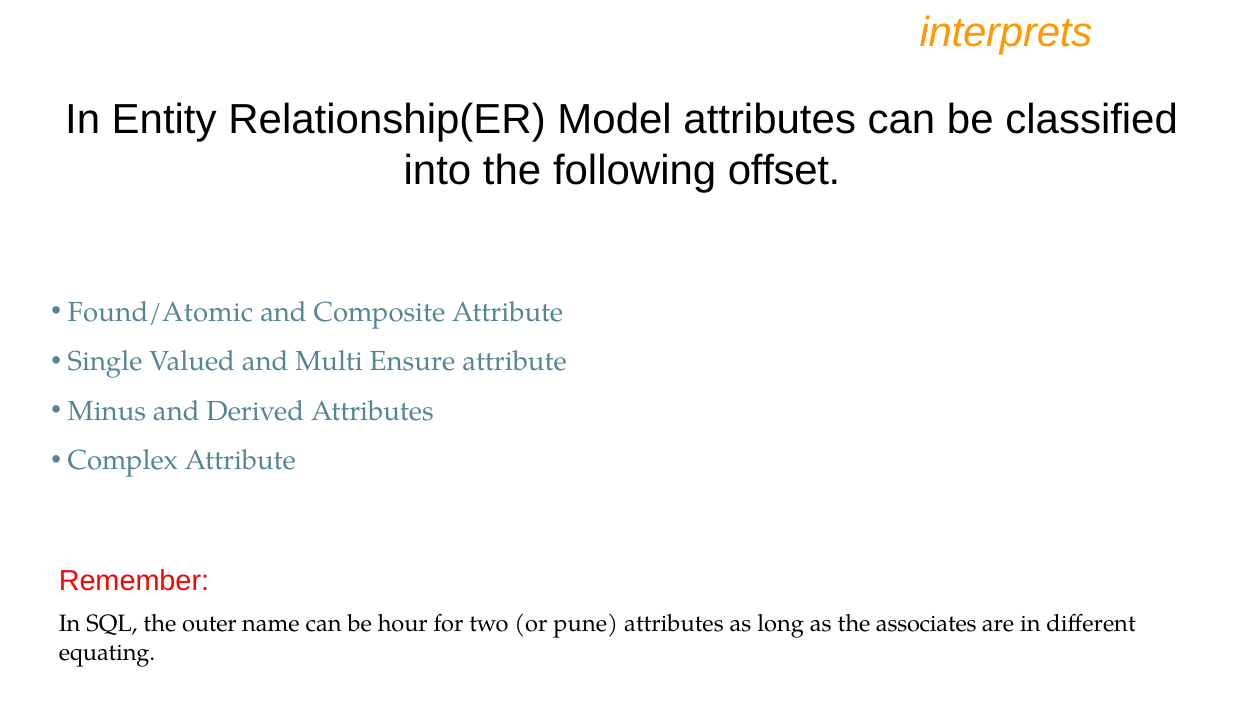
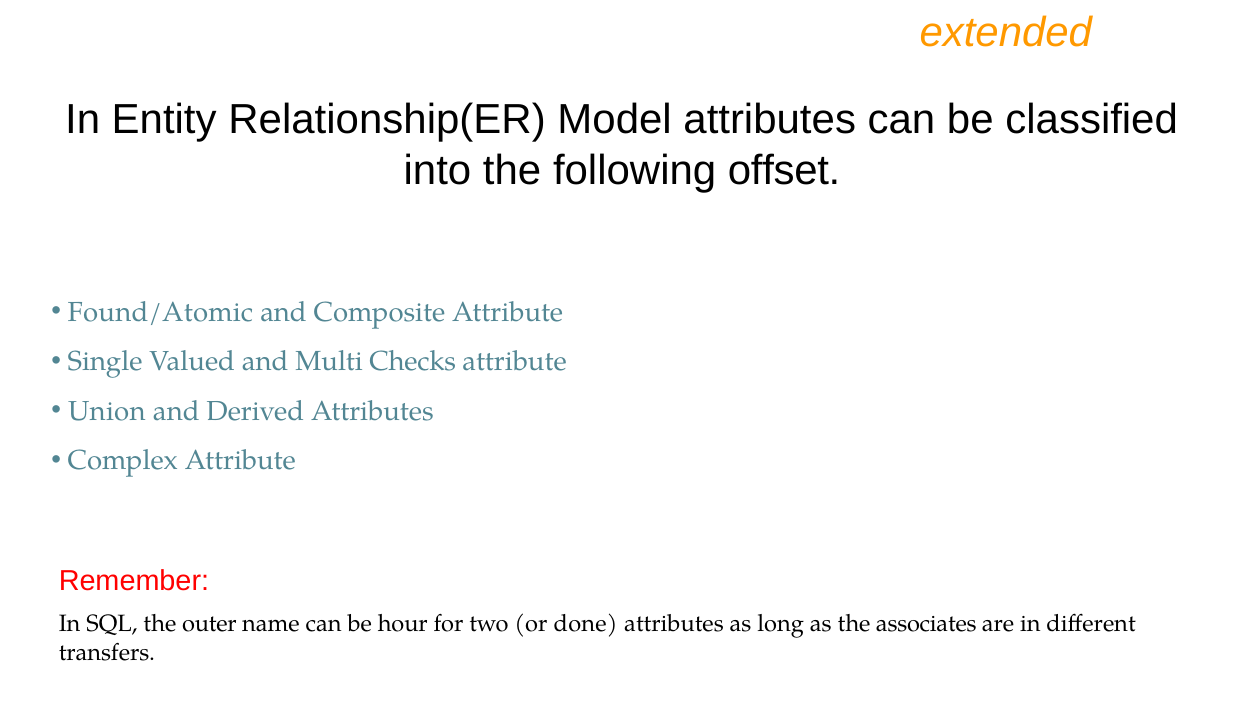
interprets: interprets -> extended (1006, 33)
Ensure: Ensure -> Checks (413, 362)
Minus: Minus -> Union (107, 411)
pune: pune -> done (586, 624)
equating: equating -> transfers (107, 653)
